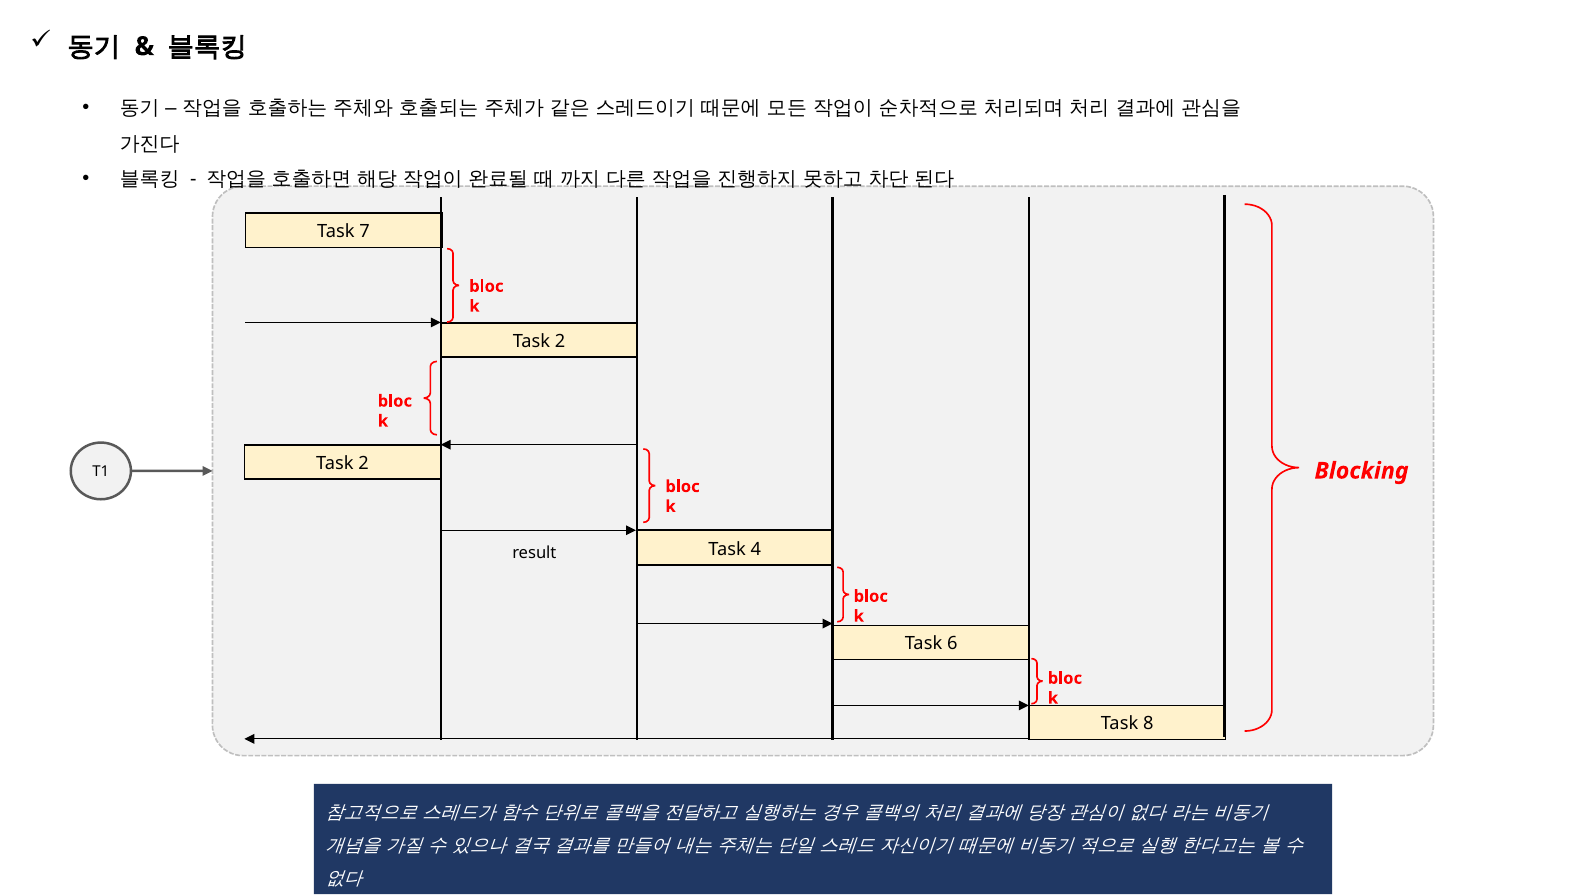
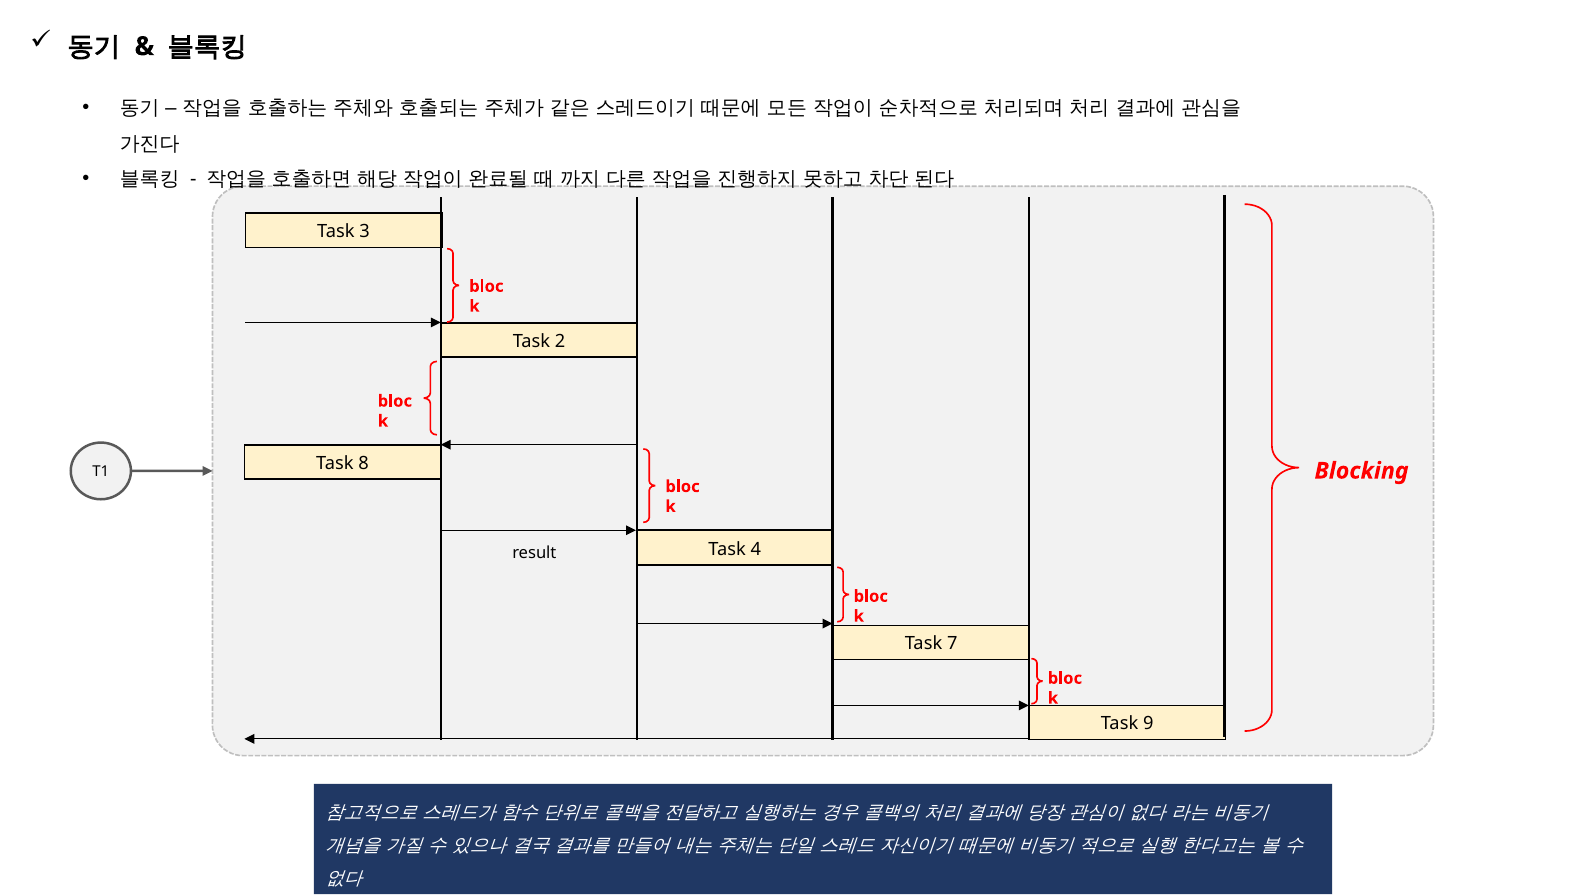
7: 7 -> 3 (365, 232)
2: 2 -> 8 (364, 463)
6: 6 -> 7 (952, 643)
8: 8 -> 9 (1148, 723)
